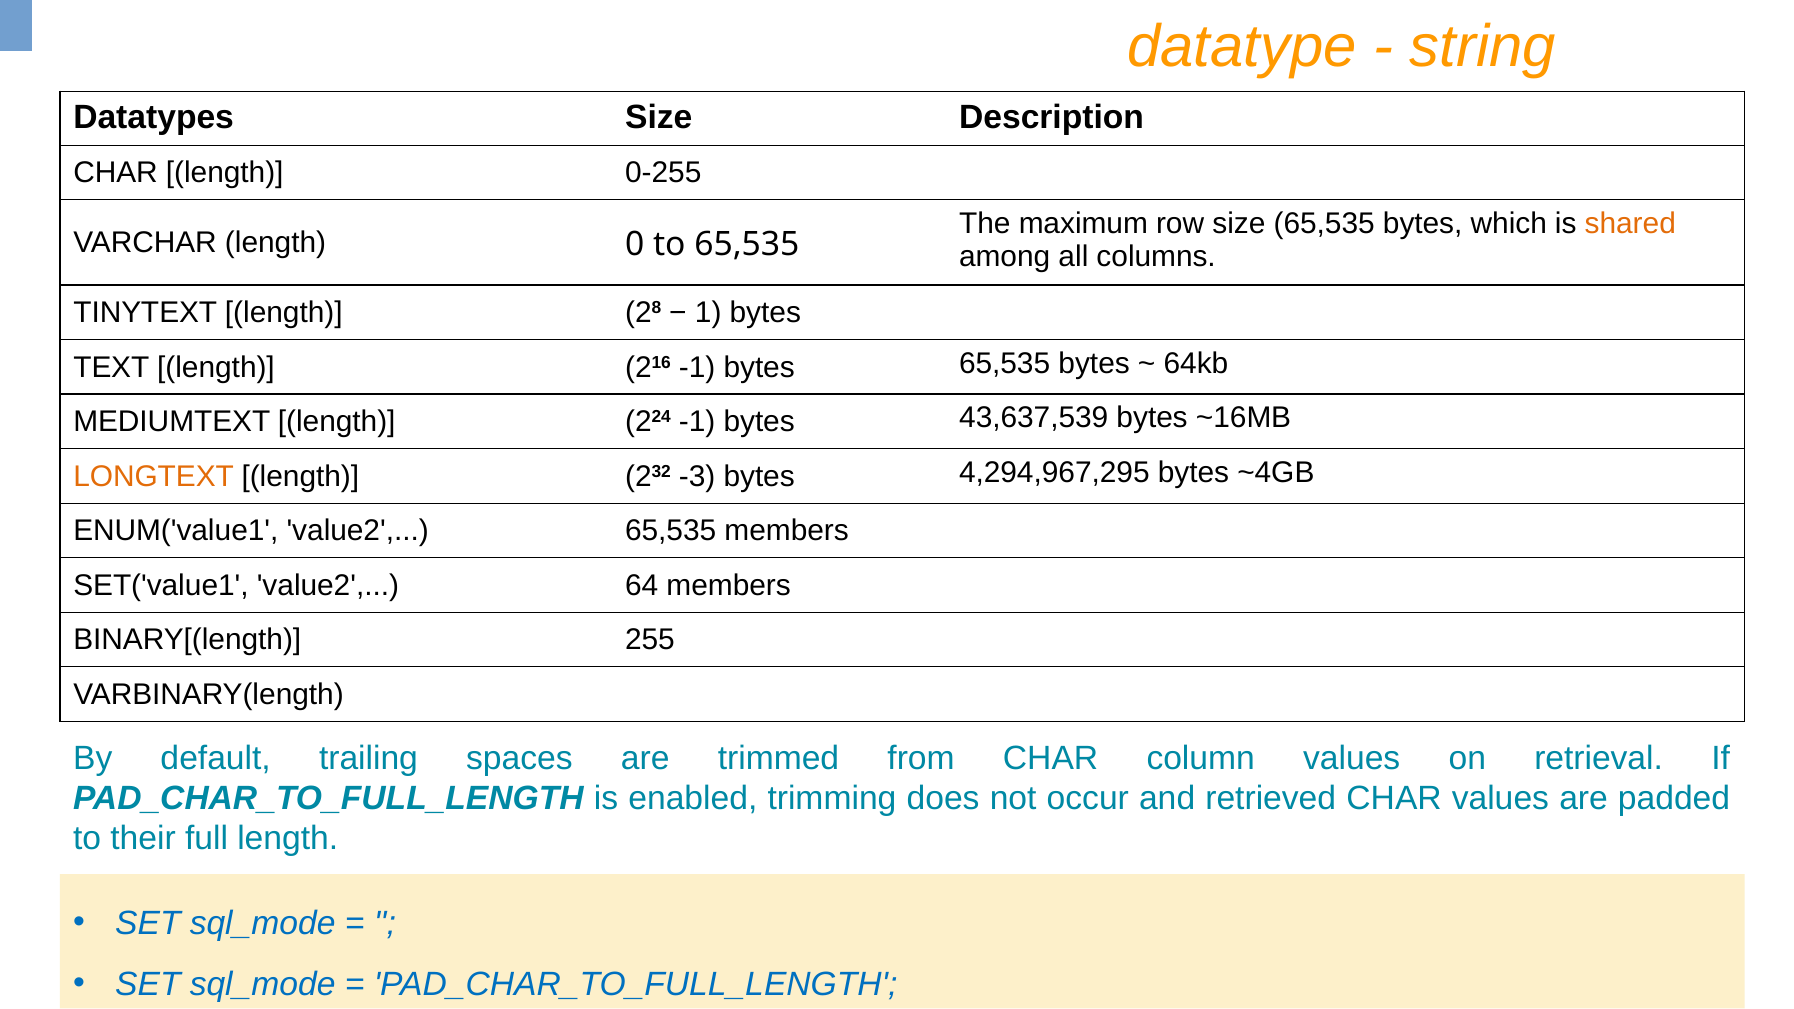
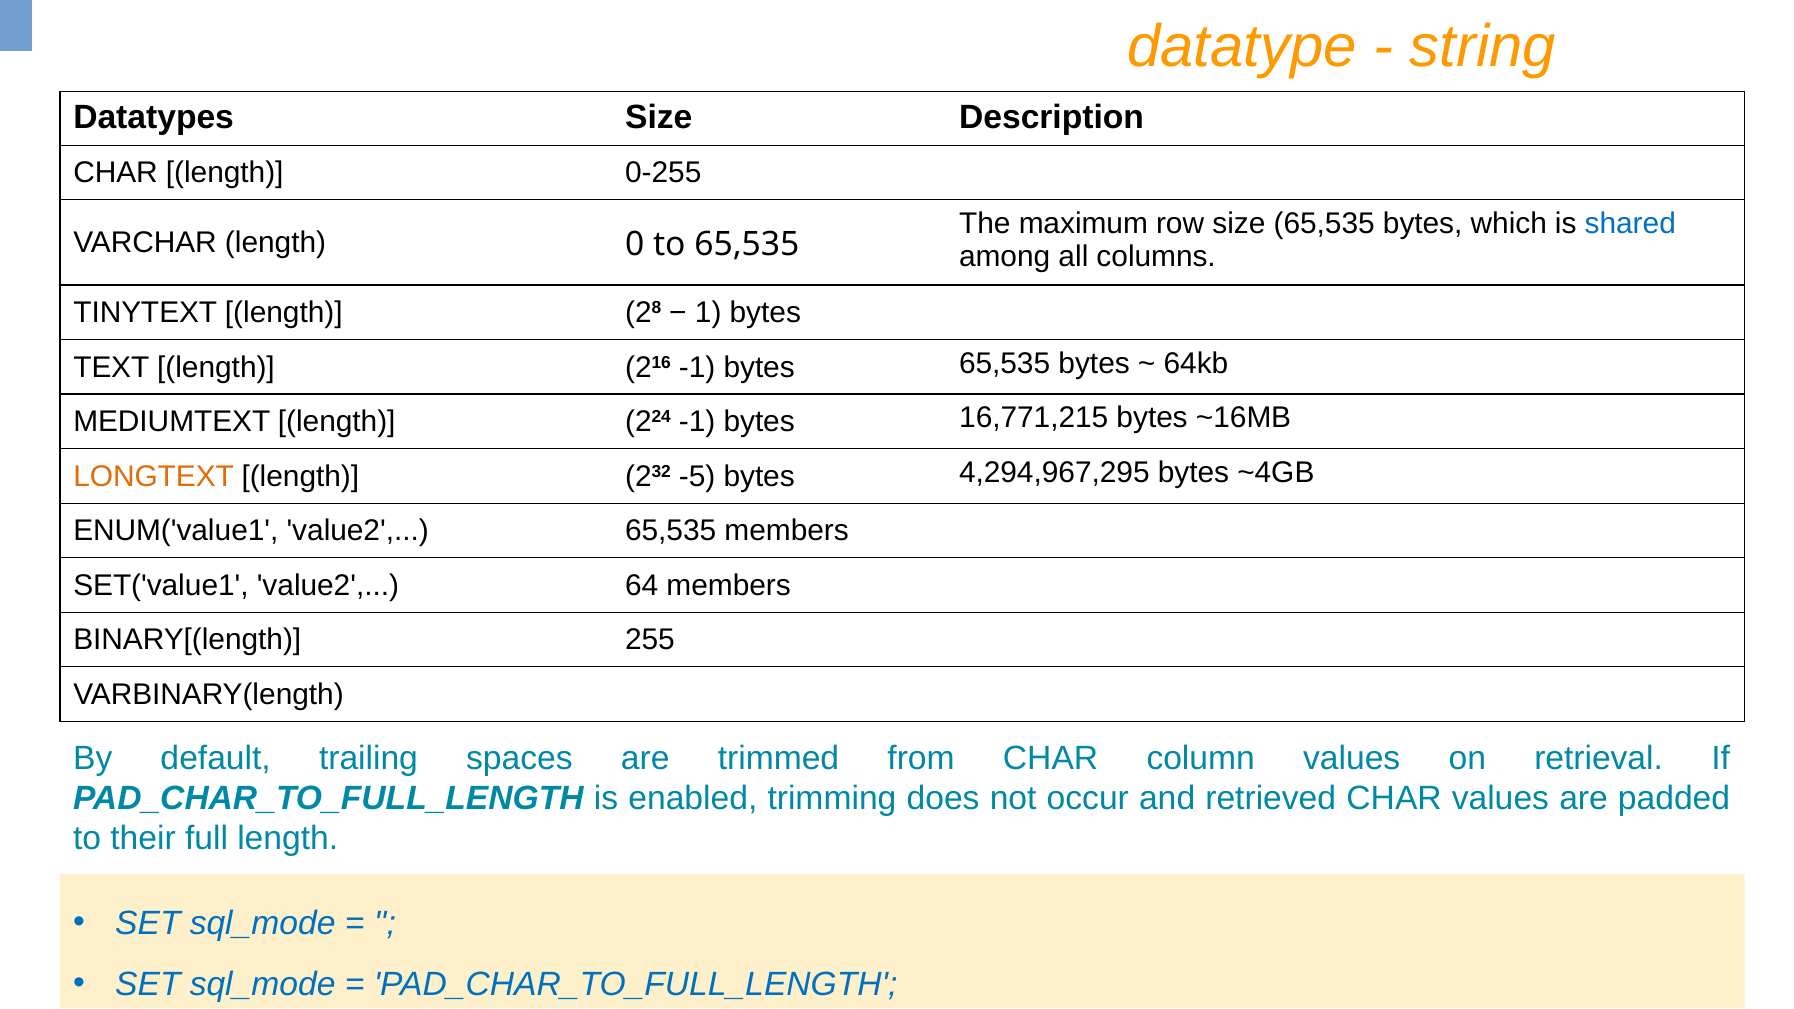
shared colour: orange -> blue (1630, 224)
43,637,539: 43,637,539 -> 16,771,215 (1034, 418)
-3: -3 -> -5 (697, 476)
